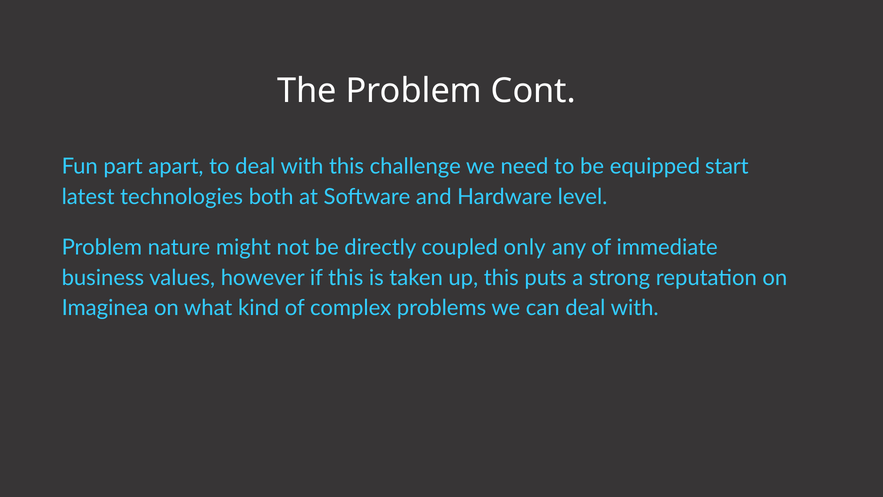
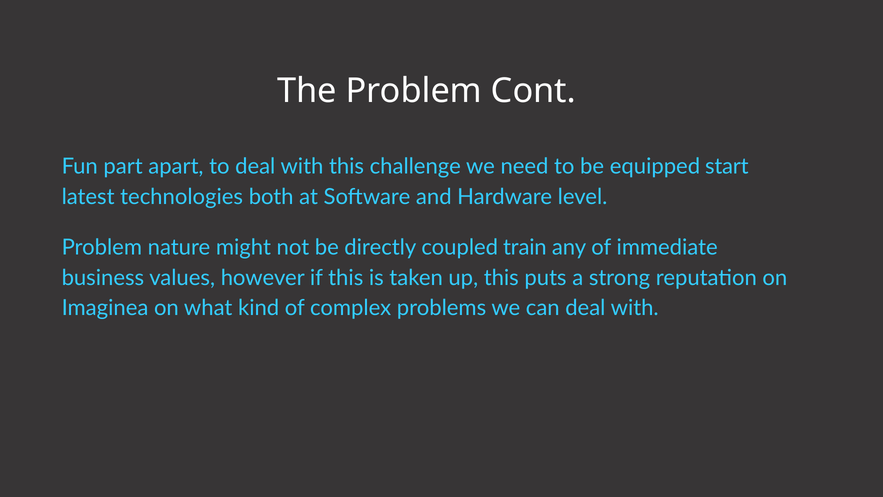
only: only -> train (525, 247)
